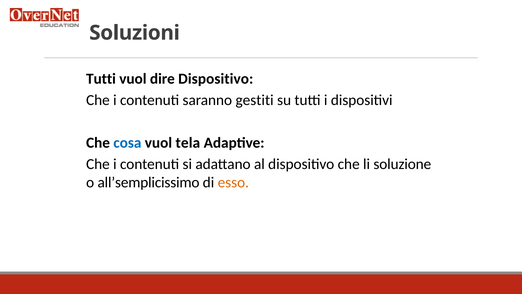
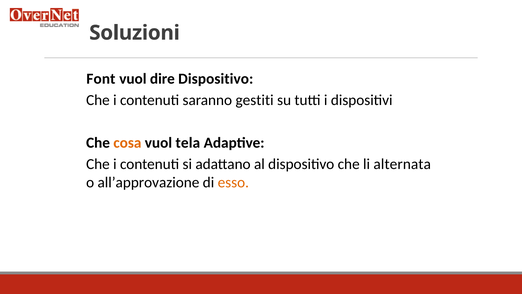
Tutti: Tutti -> Font (101, 79)
cosa colour: blue -> orange (127, 143)
soluzione: soluzione -> alternata (402, 164)
all’semplicissimo: all’semplicissimo -> all’approvazione (148, 182)
